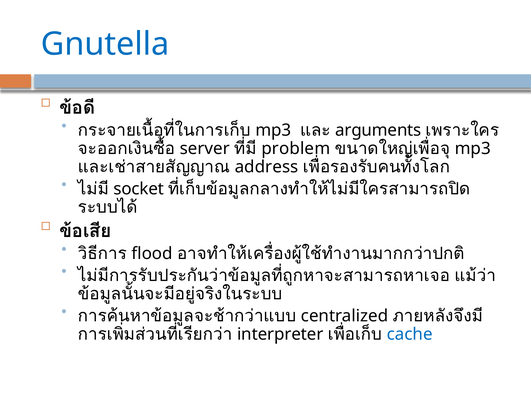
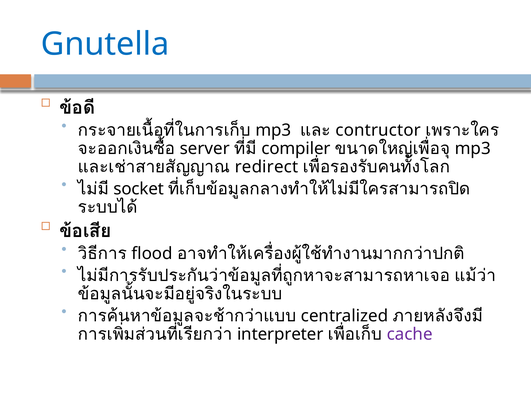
arguments: arguments -> contructor (378, 130)
problem: problem -> compiler (296, 149)
address: address -> redirect (266, 167)
cache colour: blue -> purple (410, 334)
